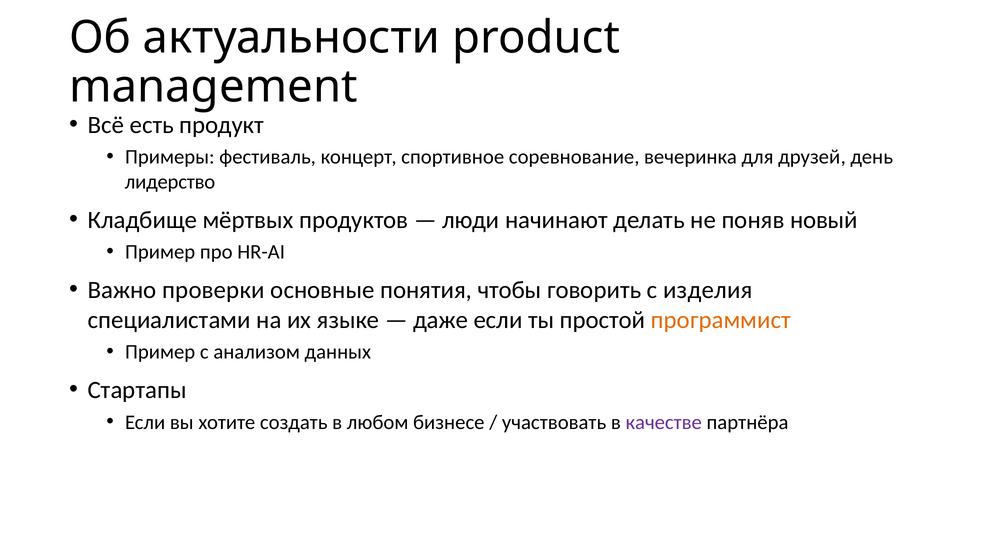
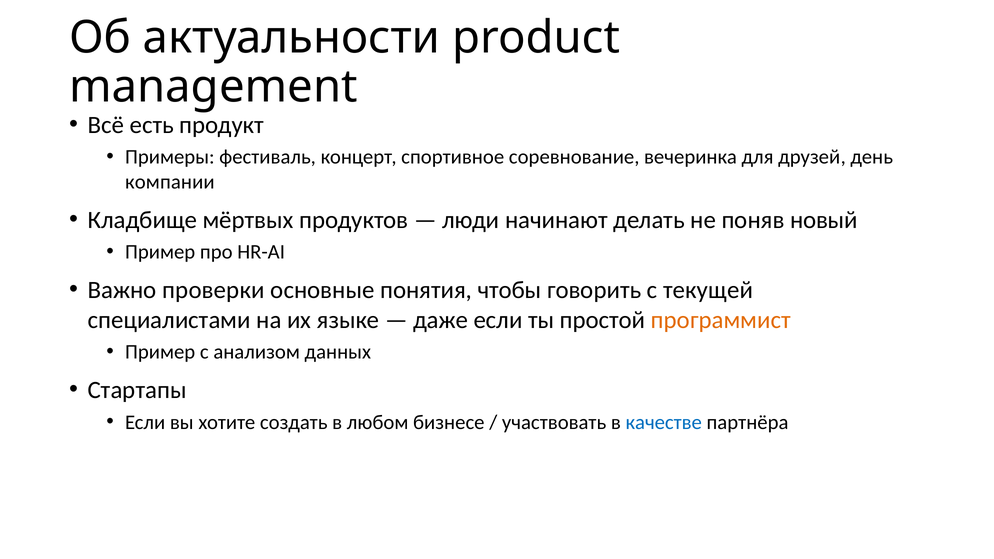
лидерство: лидерство -> компании (170, 182)
изделия: изделия -> текущей (708, 290)
качестве colour: purple -> blue (664, 422)
